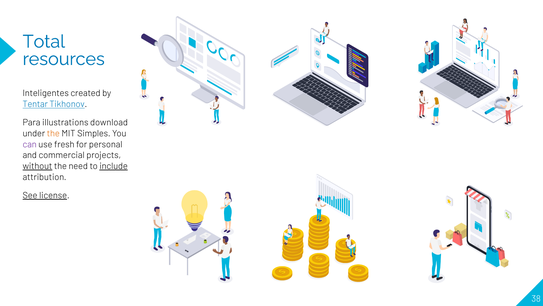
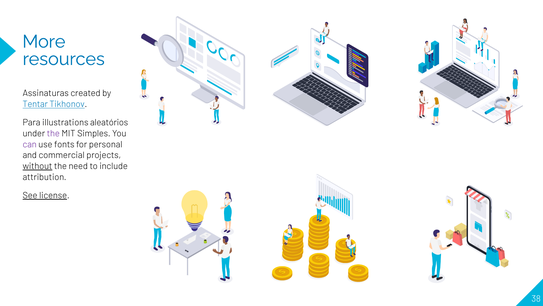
Total: Total -> More (44, 42)
Inteligentes: Inteligentes -> Assinaturas (46, 93)
download: download -> aleatórios (109, 122)
the colour: orange -> purple (53, 133)
fresh: fresh -> fonts (64, 144)
include underline: present -> none (114, 166)
